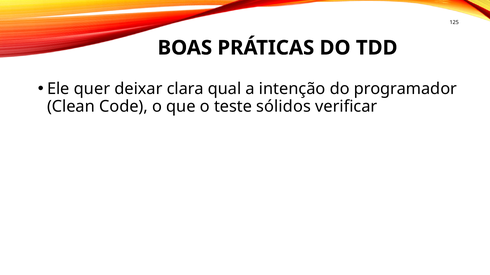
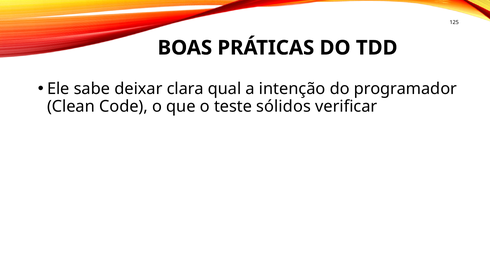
quer: quer -> sabe (92, 89)
